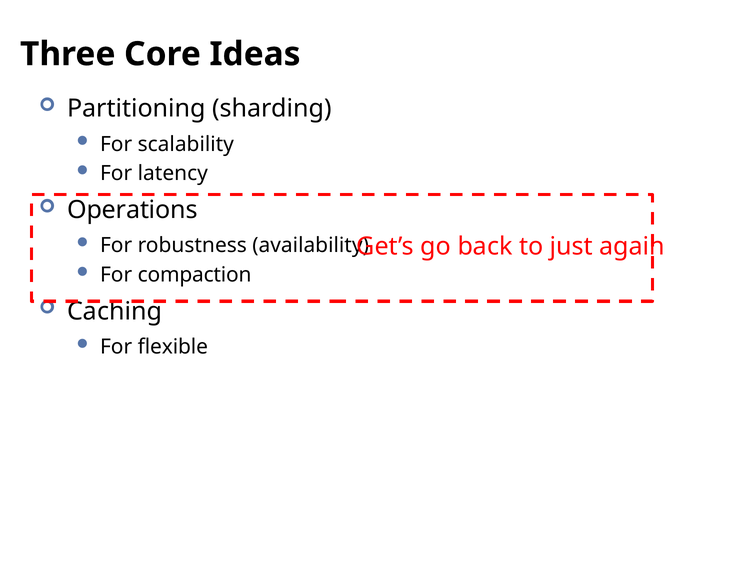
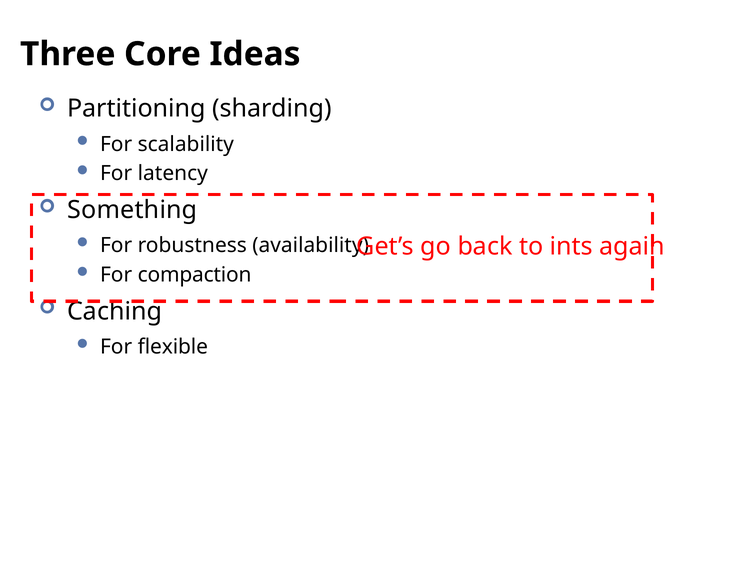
Operations: Operations -> Something (132, 210)
just: just -> ints (571, 246)
